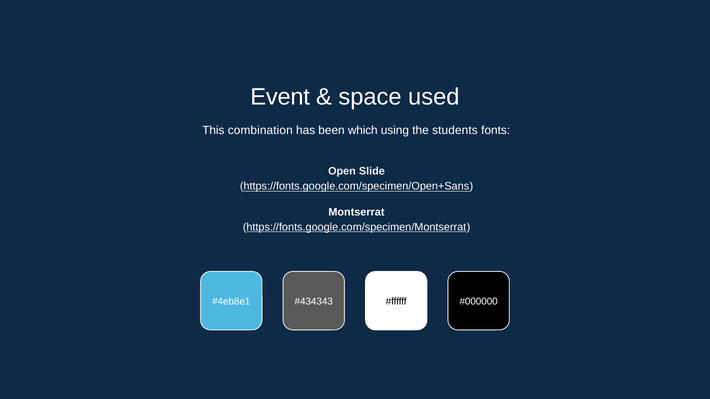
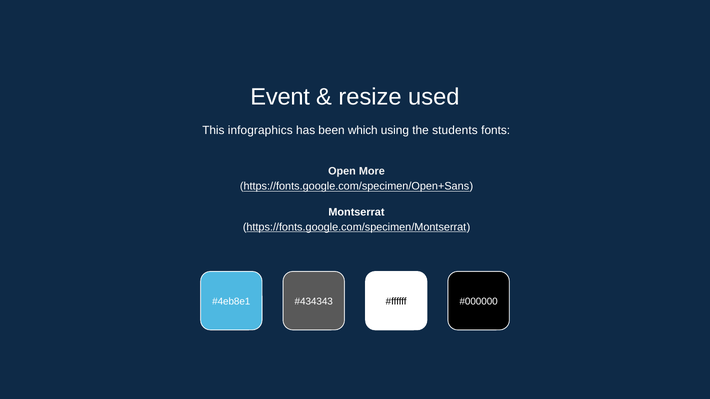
space: space -> resize (370, 97)
combination: combination -> infographics (260, 130)
Slide: Slide -> More (372, 172)
